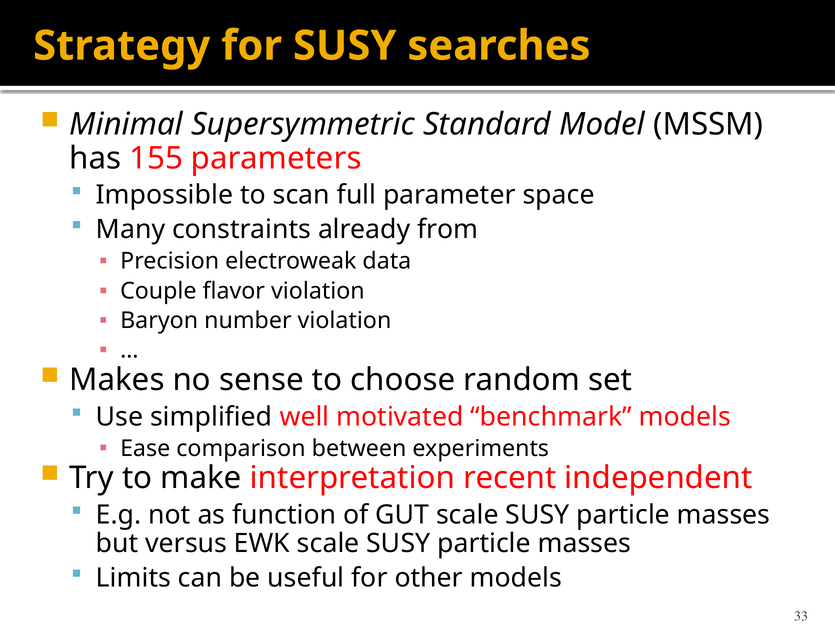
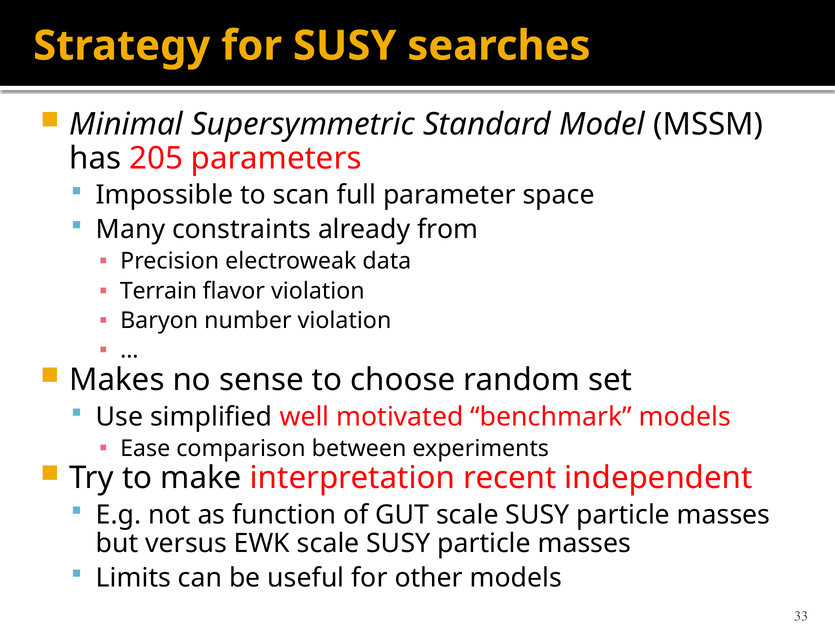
155: 155 -> 205 (156, 158)
Couple: Couple -> Terrain (158, 291)
